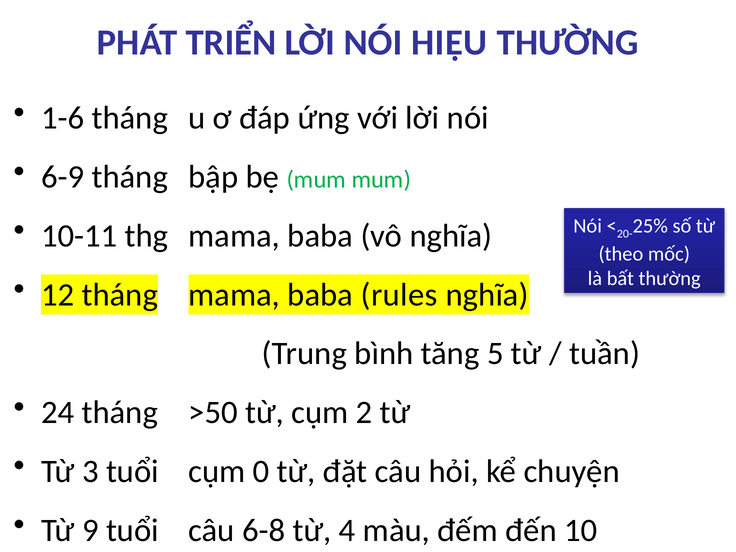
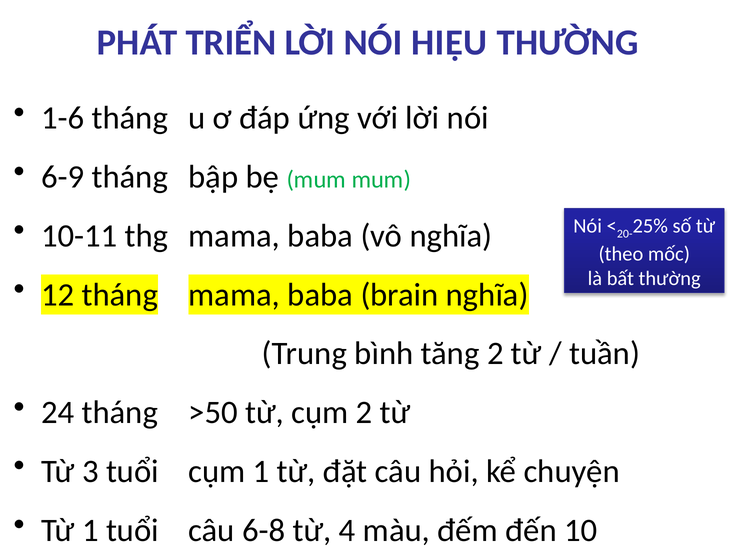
rules: rules -> brain (399, 295)
tăng 5: 5 -> 2 (495, 354)
cụm 0: 0 -> 1 (261, 471)
Từ 9: 9 -> 1 (90, 530)
